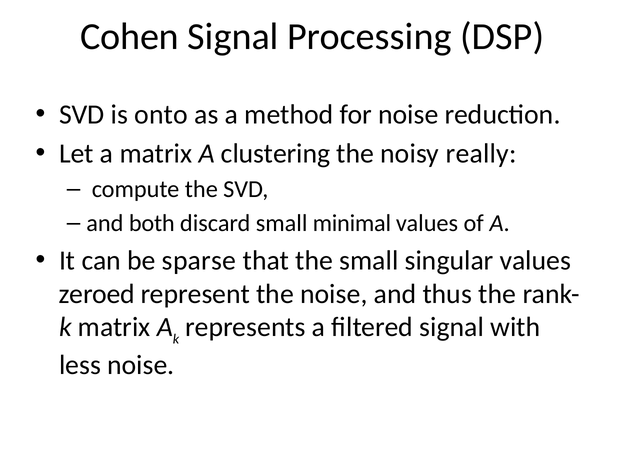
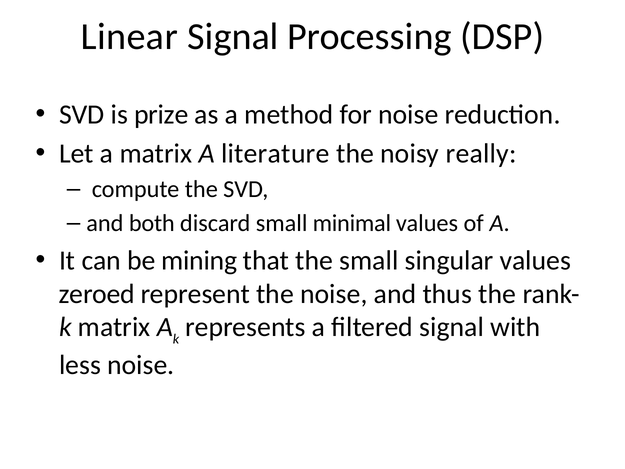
Cohen: Cohen -> Linear (129, 37)
onto: onto -> prize (161, 115)
clustering: clustering -> literature (275, 153)
sparse: sparse -> mining (199, 260)
